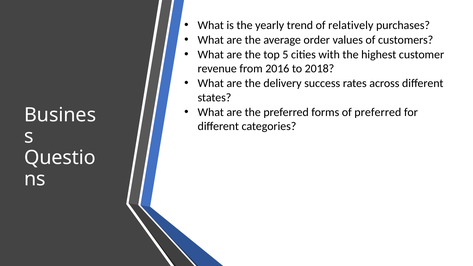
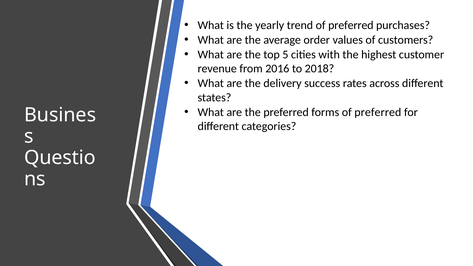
trend of relatively: relatively -> preferred (351, 25)
